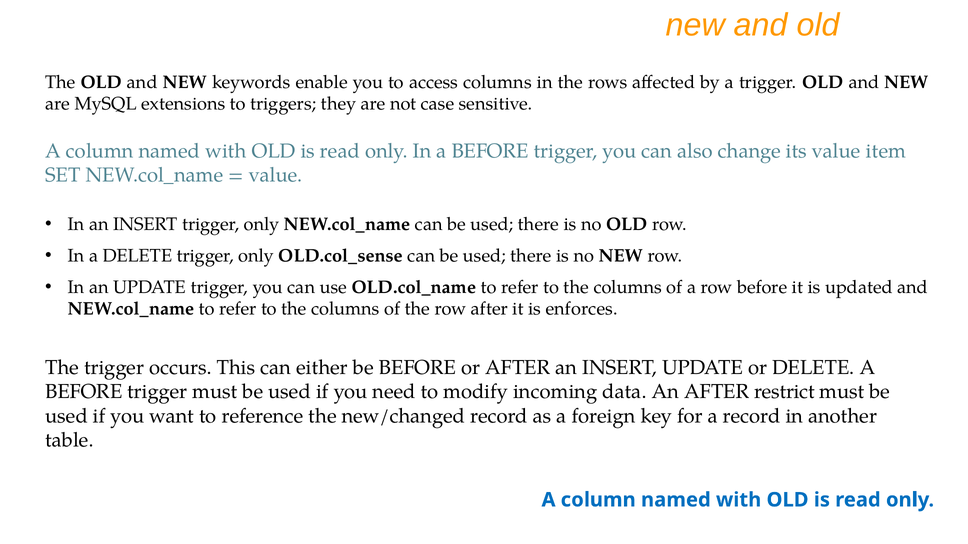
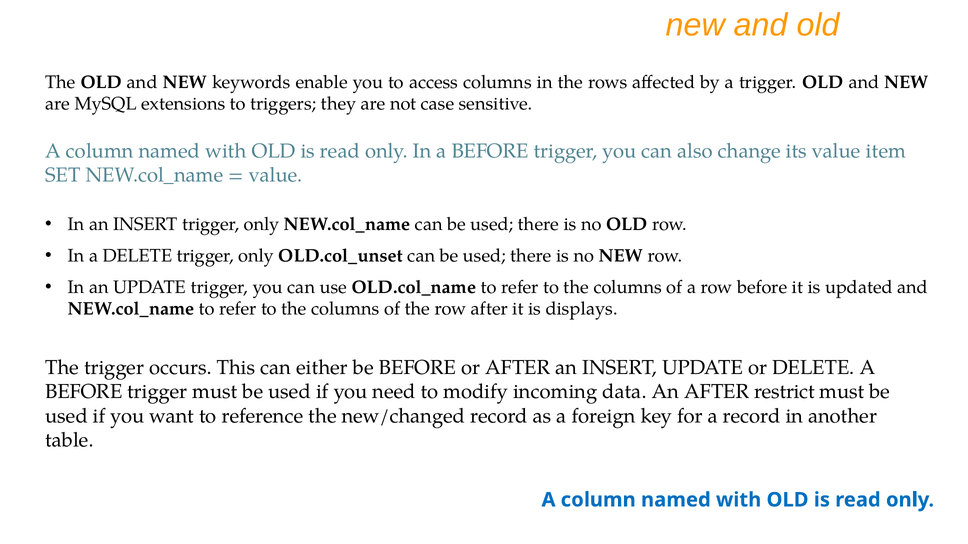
OLD.col_sense: OLD.col_sense -> OLD.col_unset (341, 256)
enforces: enforces -> displays (582, 309)
